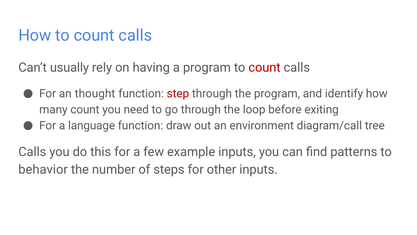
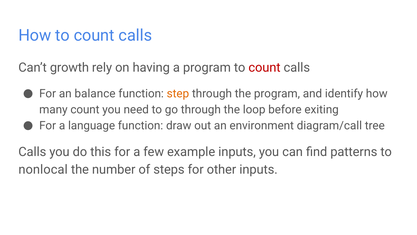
usually: usually -> growth (69, 68)
thought: thought -> balance (95, 93)
step colour: red -> orange (178, 93)
behavior: behavior -> nonlocal (43, 169)
